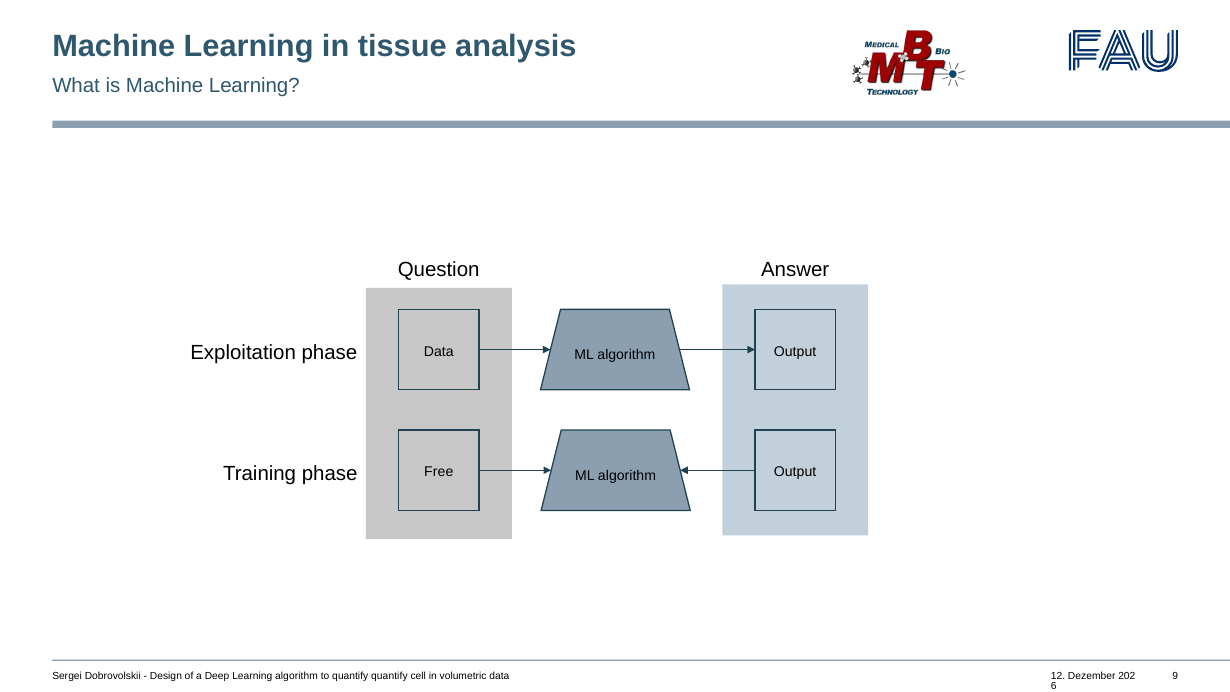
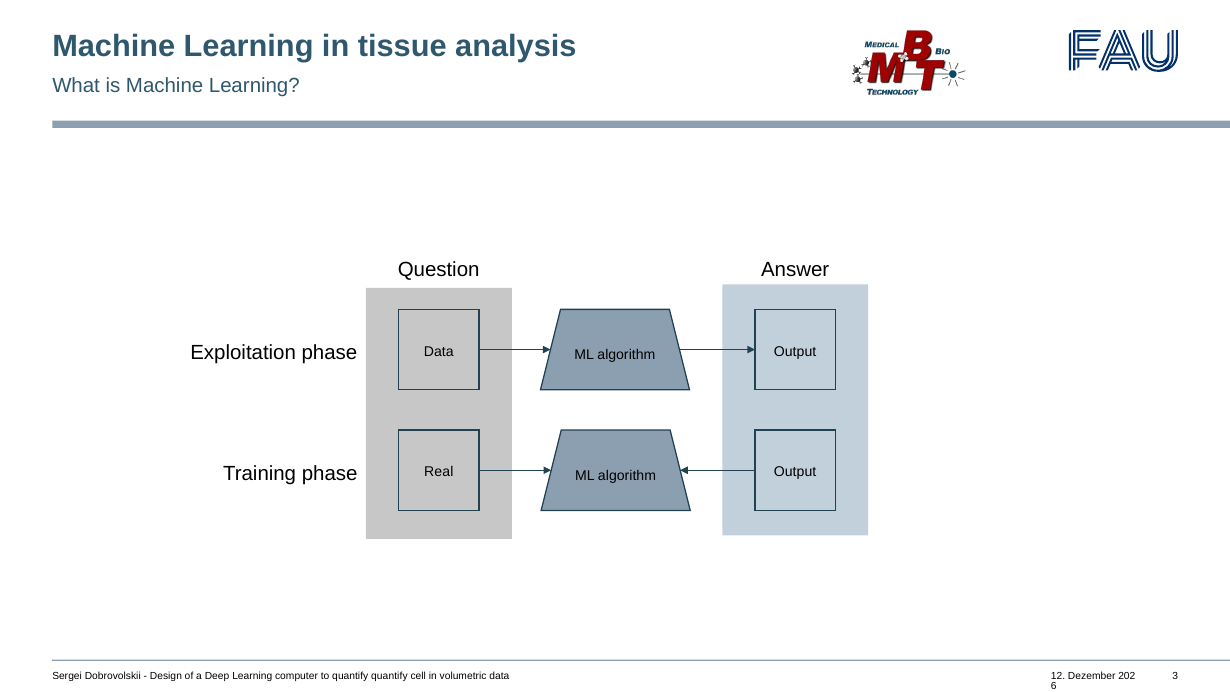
Free: Free -> Real (439, 472)
Learning algorithm: algorithm -> computer (297, 676)
9: 9 -> 3 (1175, 676)
